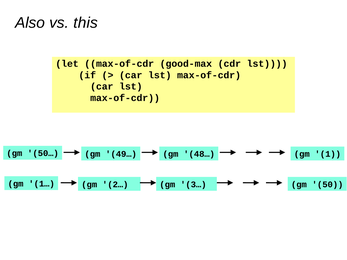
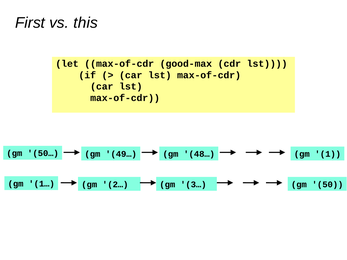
Also: Also -> First (30, 23)
